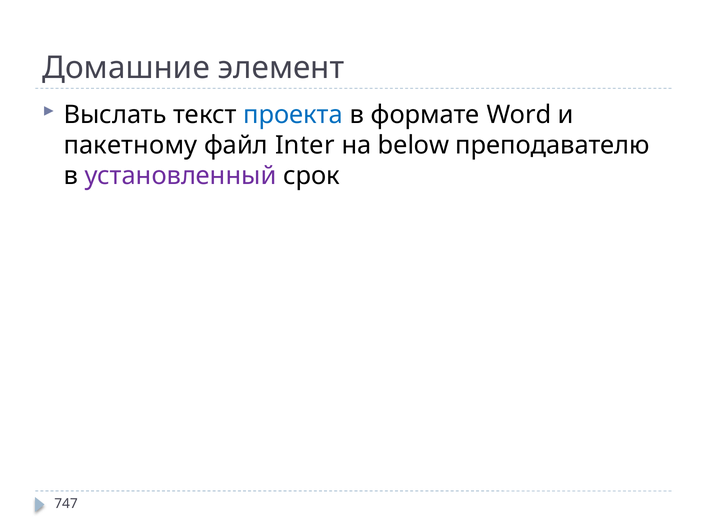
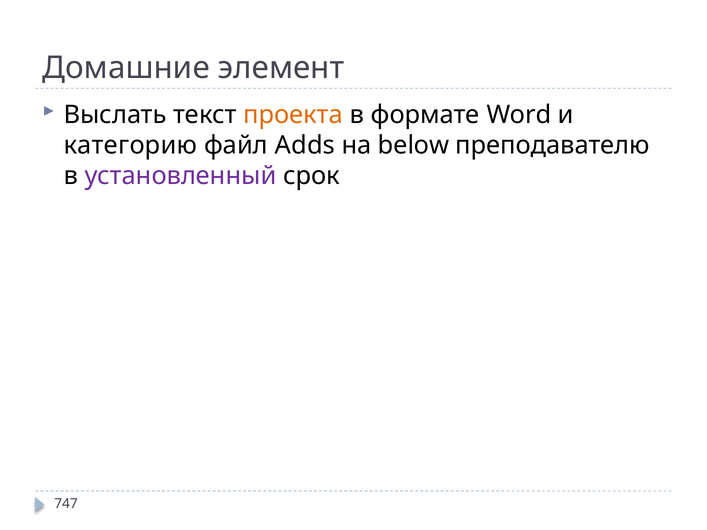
проекта colour: blue -> orange (293, 115)
пакетному: пакетному -> категорию (130, 146)
Inter: Inter -> Adds (305, 146)
